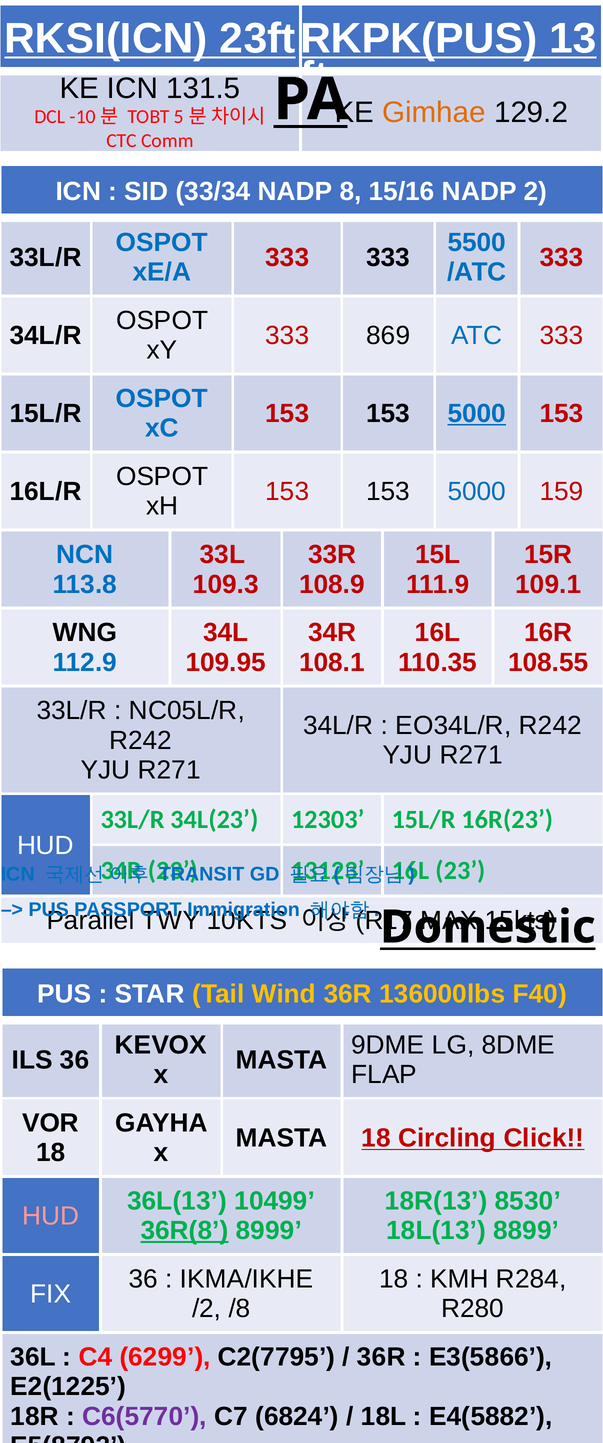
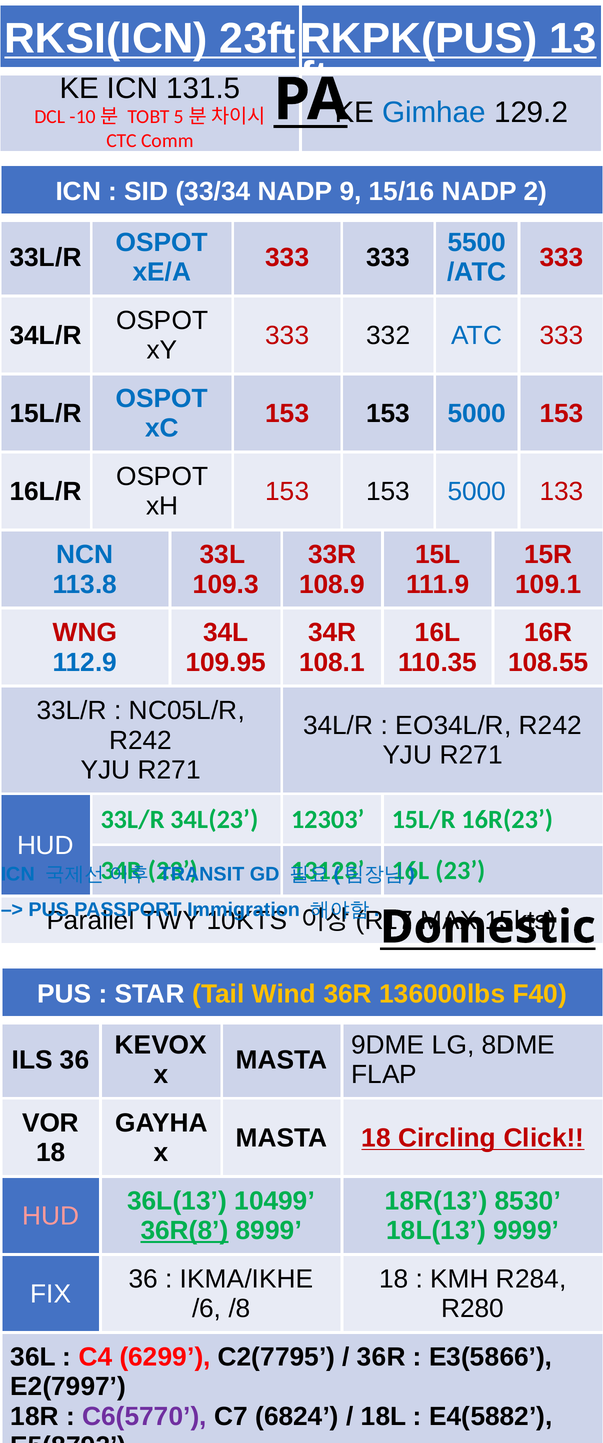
Gimhae colour: orange -> blue (434, 112)
8: 8 -> 9 (351, 192)
869: 869 -> 332 (388, 335)
5000 underline: present -> none (477, 413)
159: 159 -> 133 (561, 491)
WNG colour: black -> red (85, 633)
8899: 8899 -> 9999 (526, 1231)
/2: /2 -> /6 (207, 1309)
E2(1225: E2(1225 -> E2(7997 (68, 1387)
